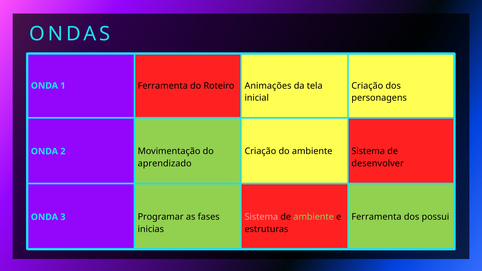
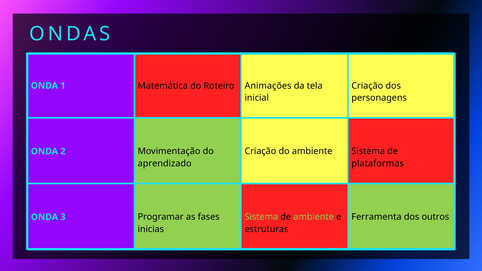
1 Ferramenta: Ferramenta -> Matemática (163, 86)
desenvolver: desenvolver -> plataformas (378, 164)
Sistema colour: pink -> light green (261, 217)
possui: possui -> outros (435, 217)
